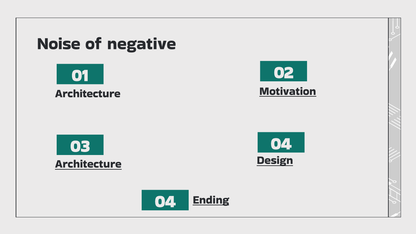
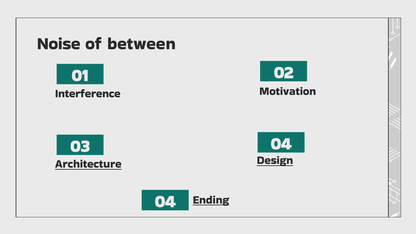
negative: negative -> between (141, 44)
Motivation underline: present -> none (288, 91)
Architecture: Architecture -> Interference (88, 94)
